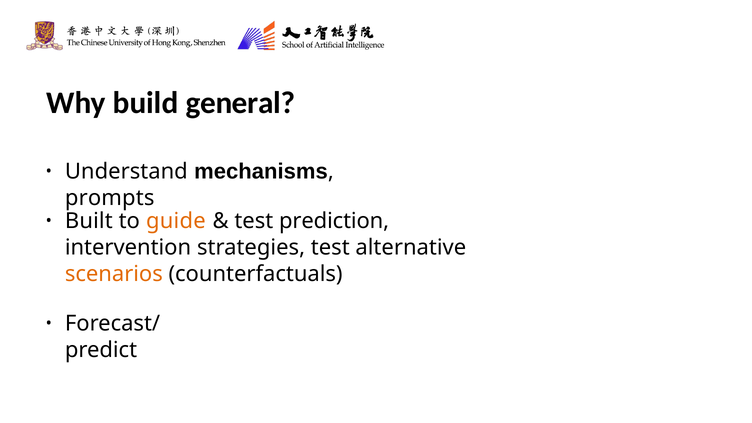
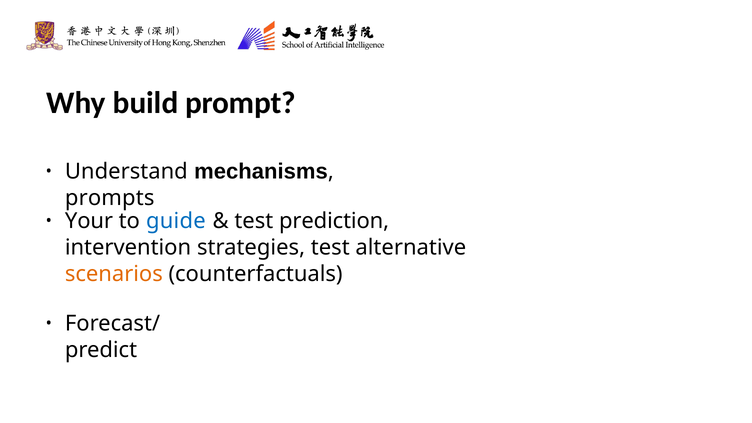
general: general -> prompt (240, 103)
Built: Built -> Your (89, 221)
guide colour: orange -> blue (176, 221)
